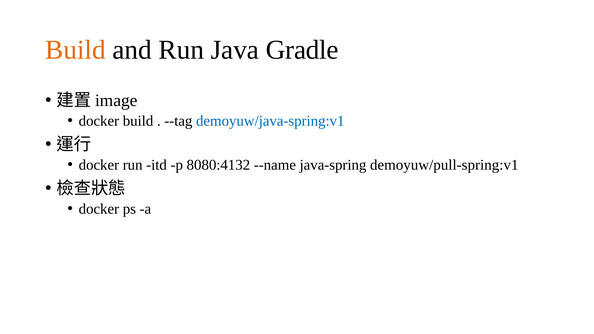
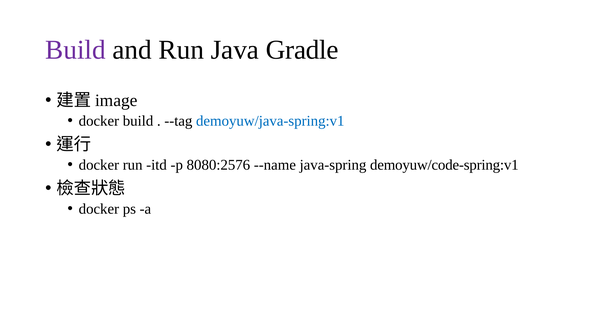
Build colour: orange -> purple (76, 50)
8080:4132: 8080:4132 -> 8080:2576 (218, 165)
demoyuw/pull-spring:v1: demoyuw/pull-spring:v1 -> demoyuw/code-spring:v1 (444, 165)
